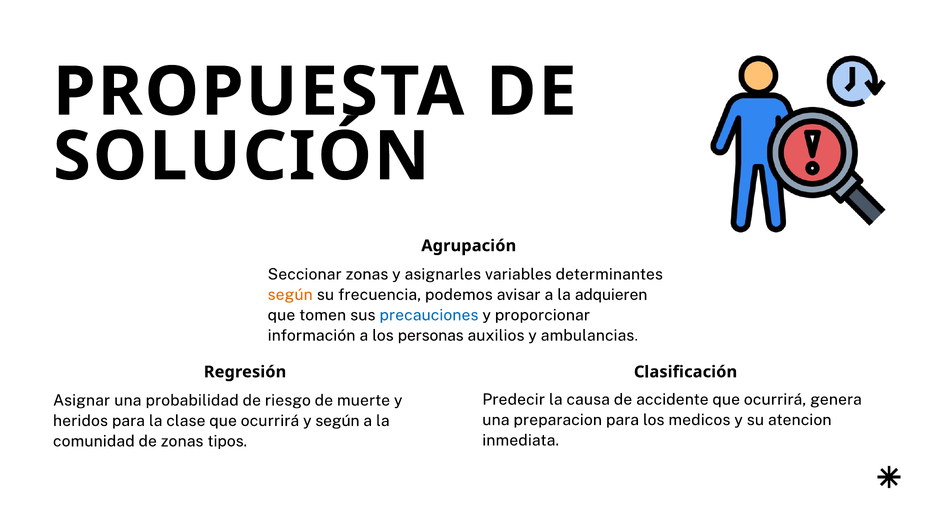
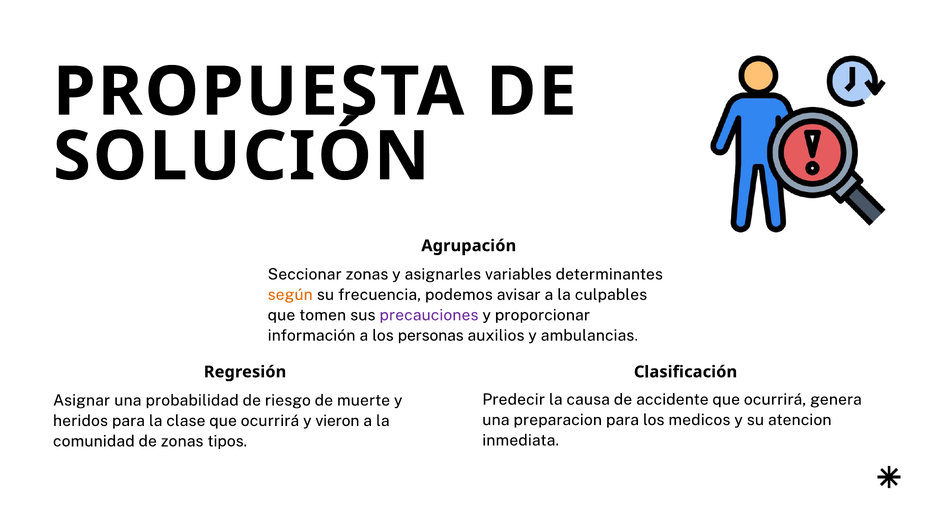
adquieren: adquieren -> culpables (611, 295)
precauciones colour: blue -> purple (429, 315)
y según: según -> vieron (337, 421)
